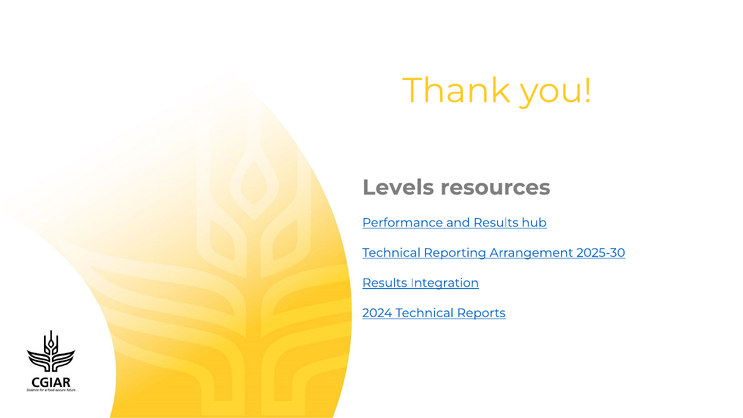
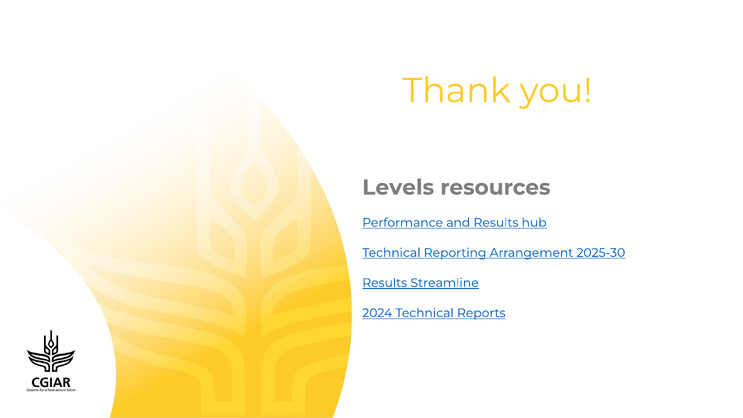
Integration: Integration -> Streamline (445, 283)
